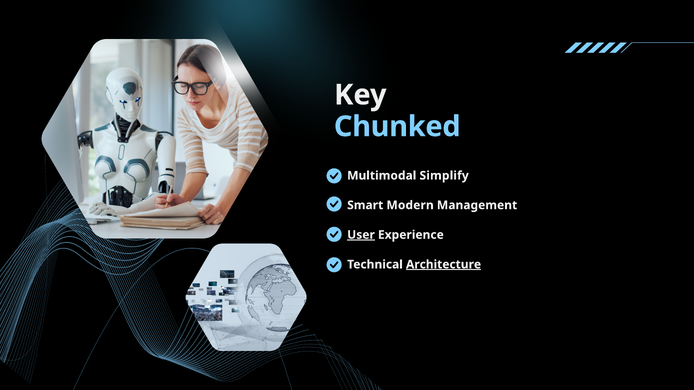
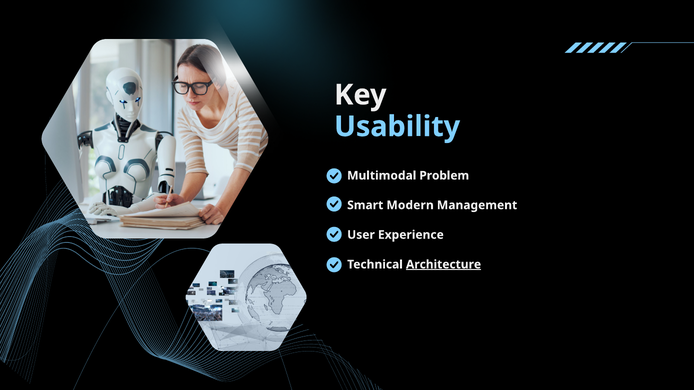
Chunked: Chunked -> Usability (397, 127)
Simplify: Simplify -> Problem (444, 176)
User underline: present -> none (361, 235)
